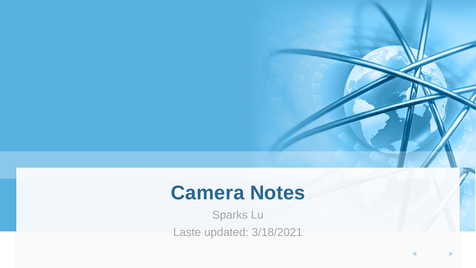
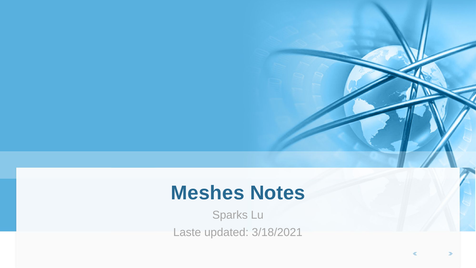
Camera: Camera -> Meshes (208, 193)
